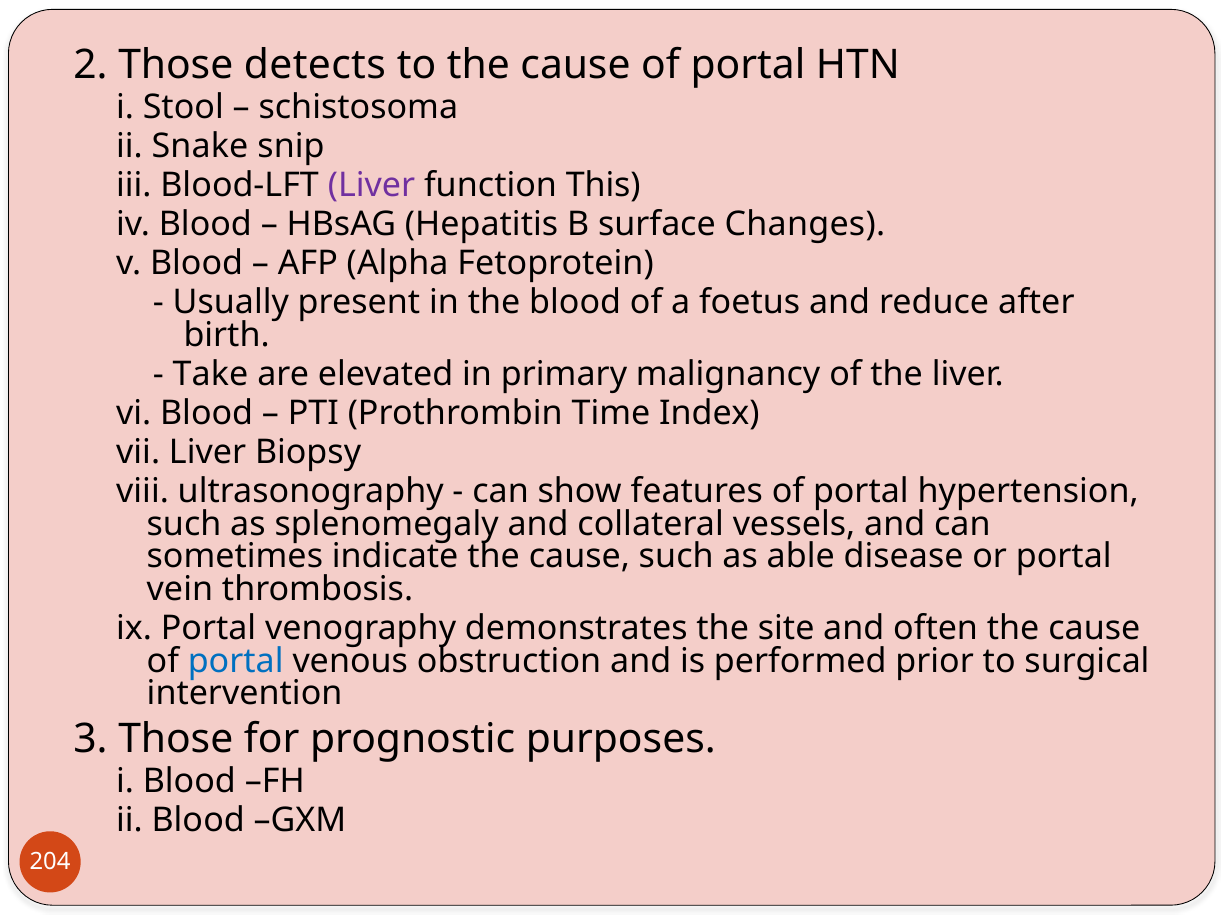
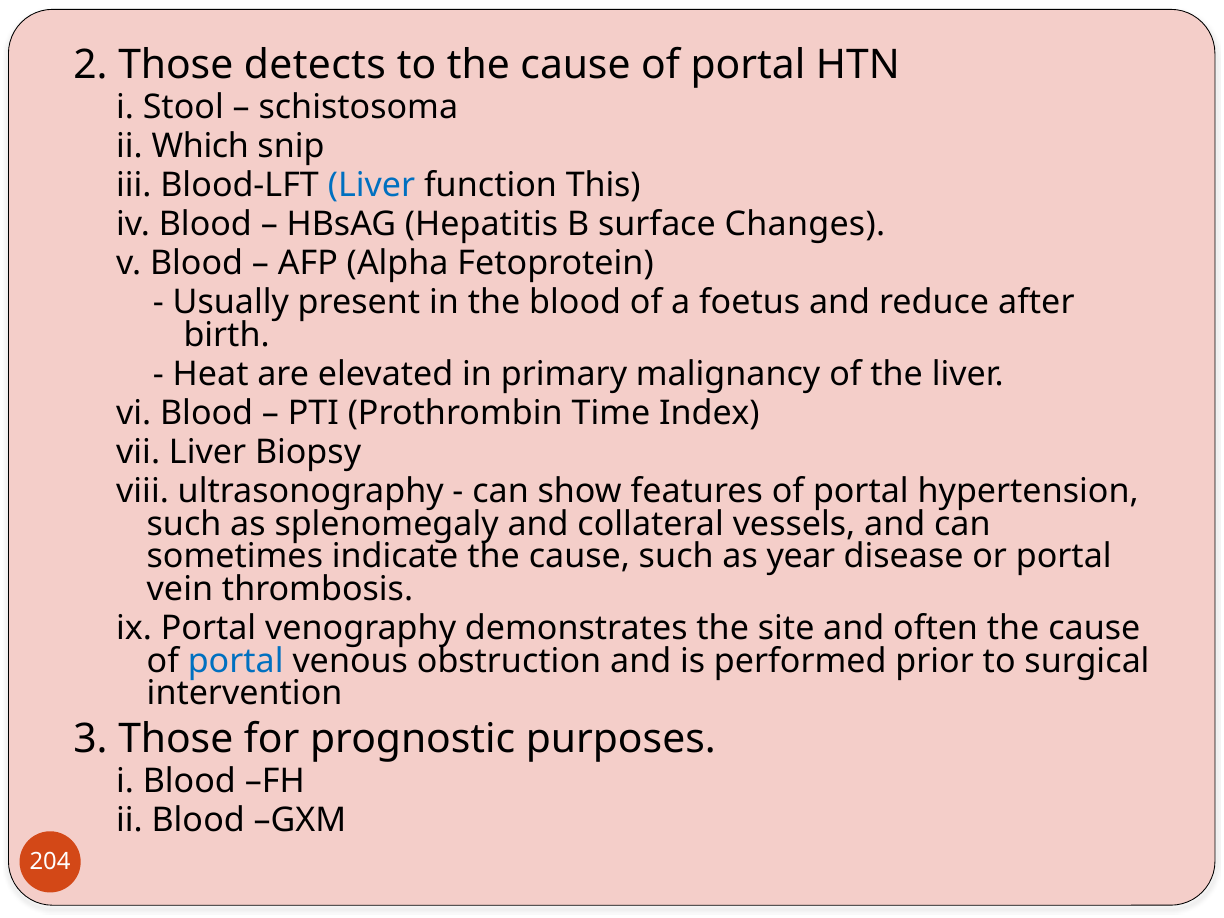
Snake: Snake -> Which (200, 146)
Liver colour: purple -> blue (371, 185)
Take: Take -> Heat (211, 374)
able: able -> year (801, 557)
